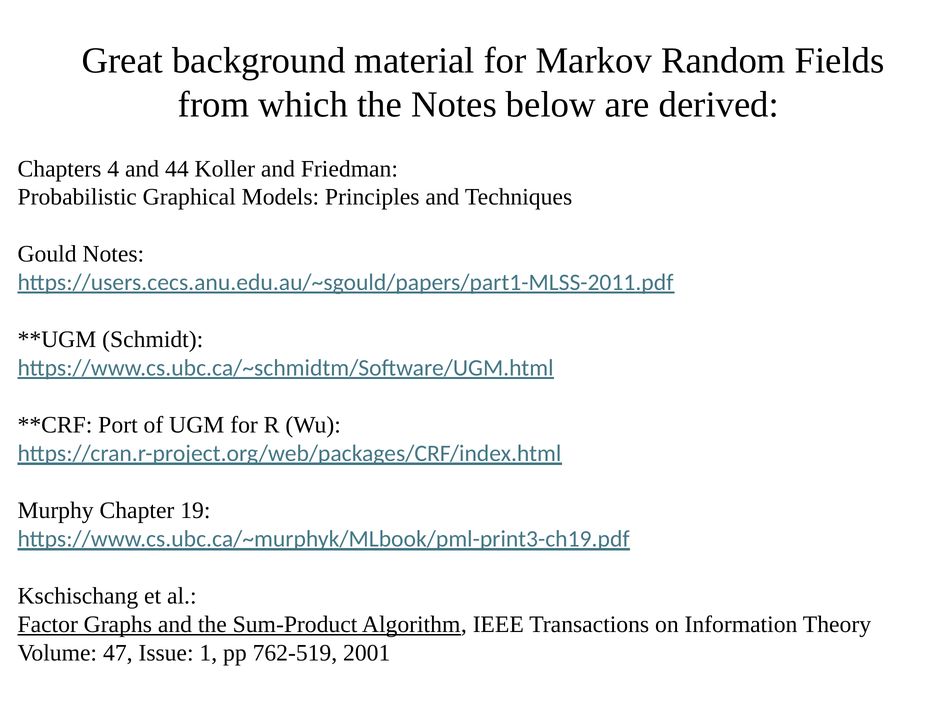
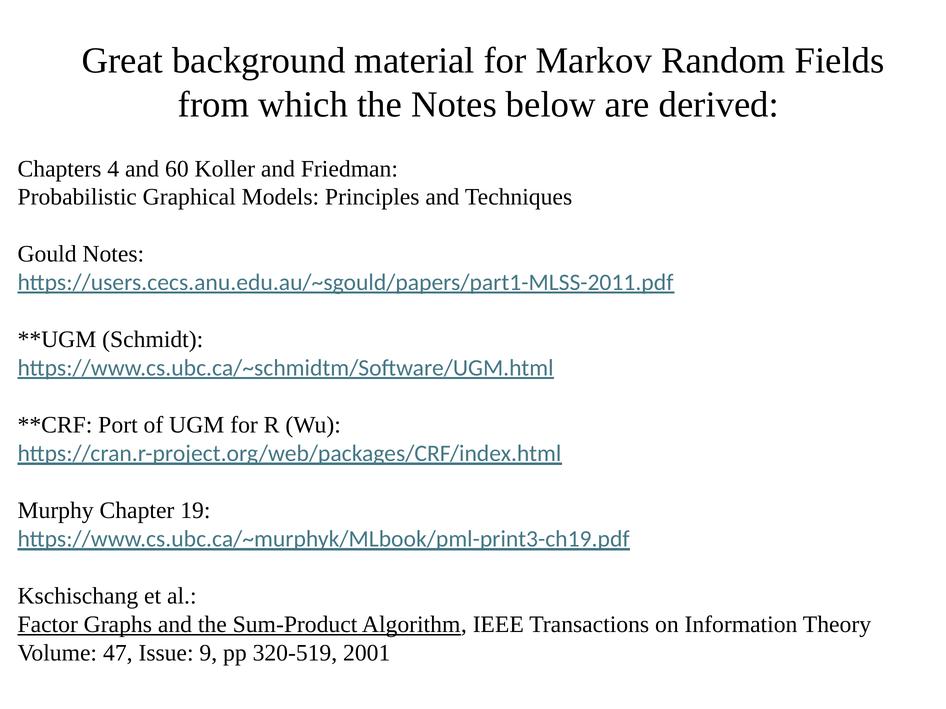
44: 44 -> 60 (177, 169)
1: 1 -> 9 (208, 653)
762-519: 762-519 -> 320-519 (295, 653)
